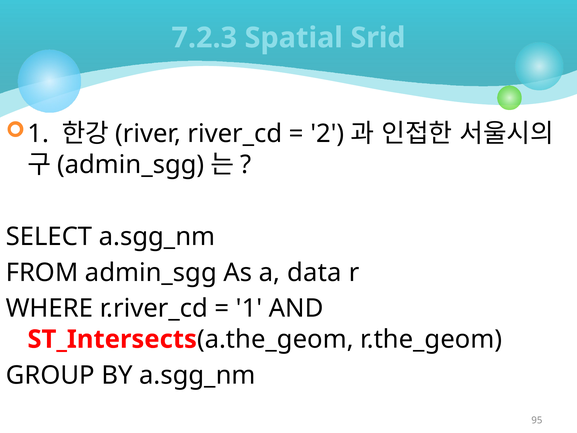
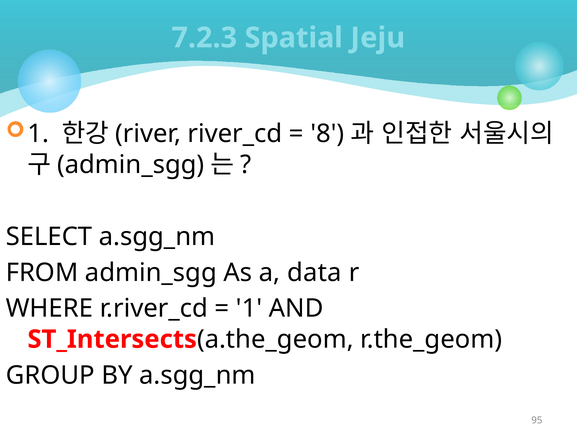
Srid: Srid -> Jeju (378, 38)
2: 2 -> 8 (327, 134)
